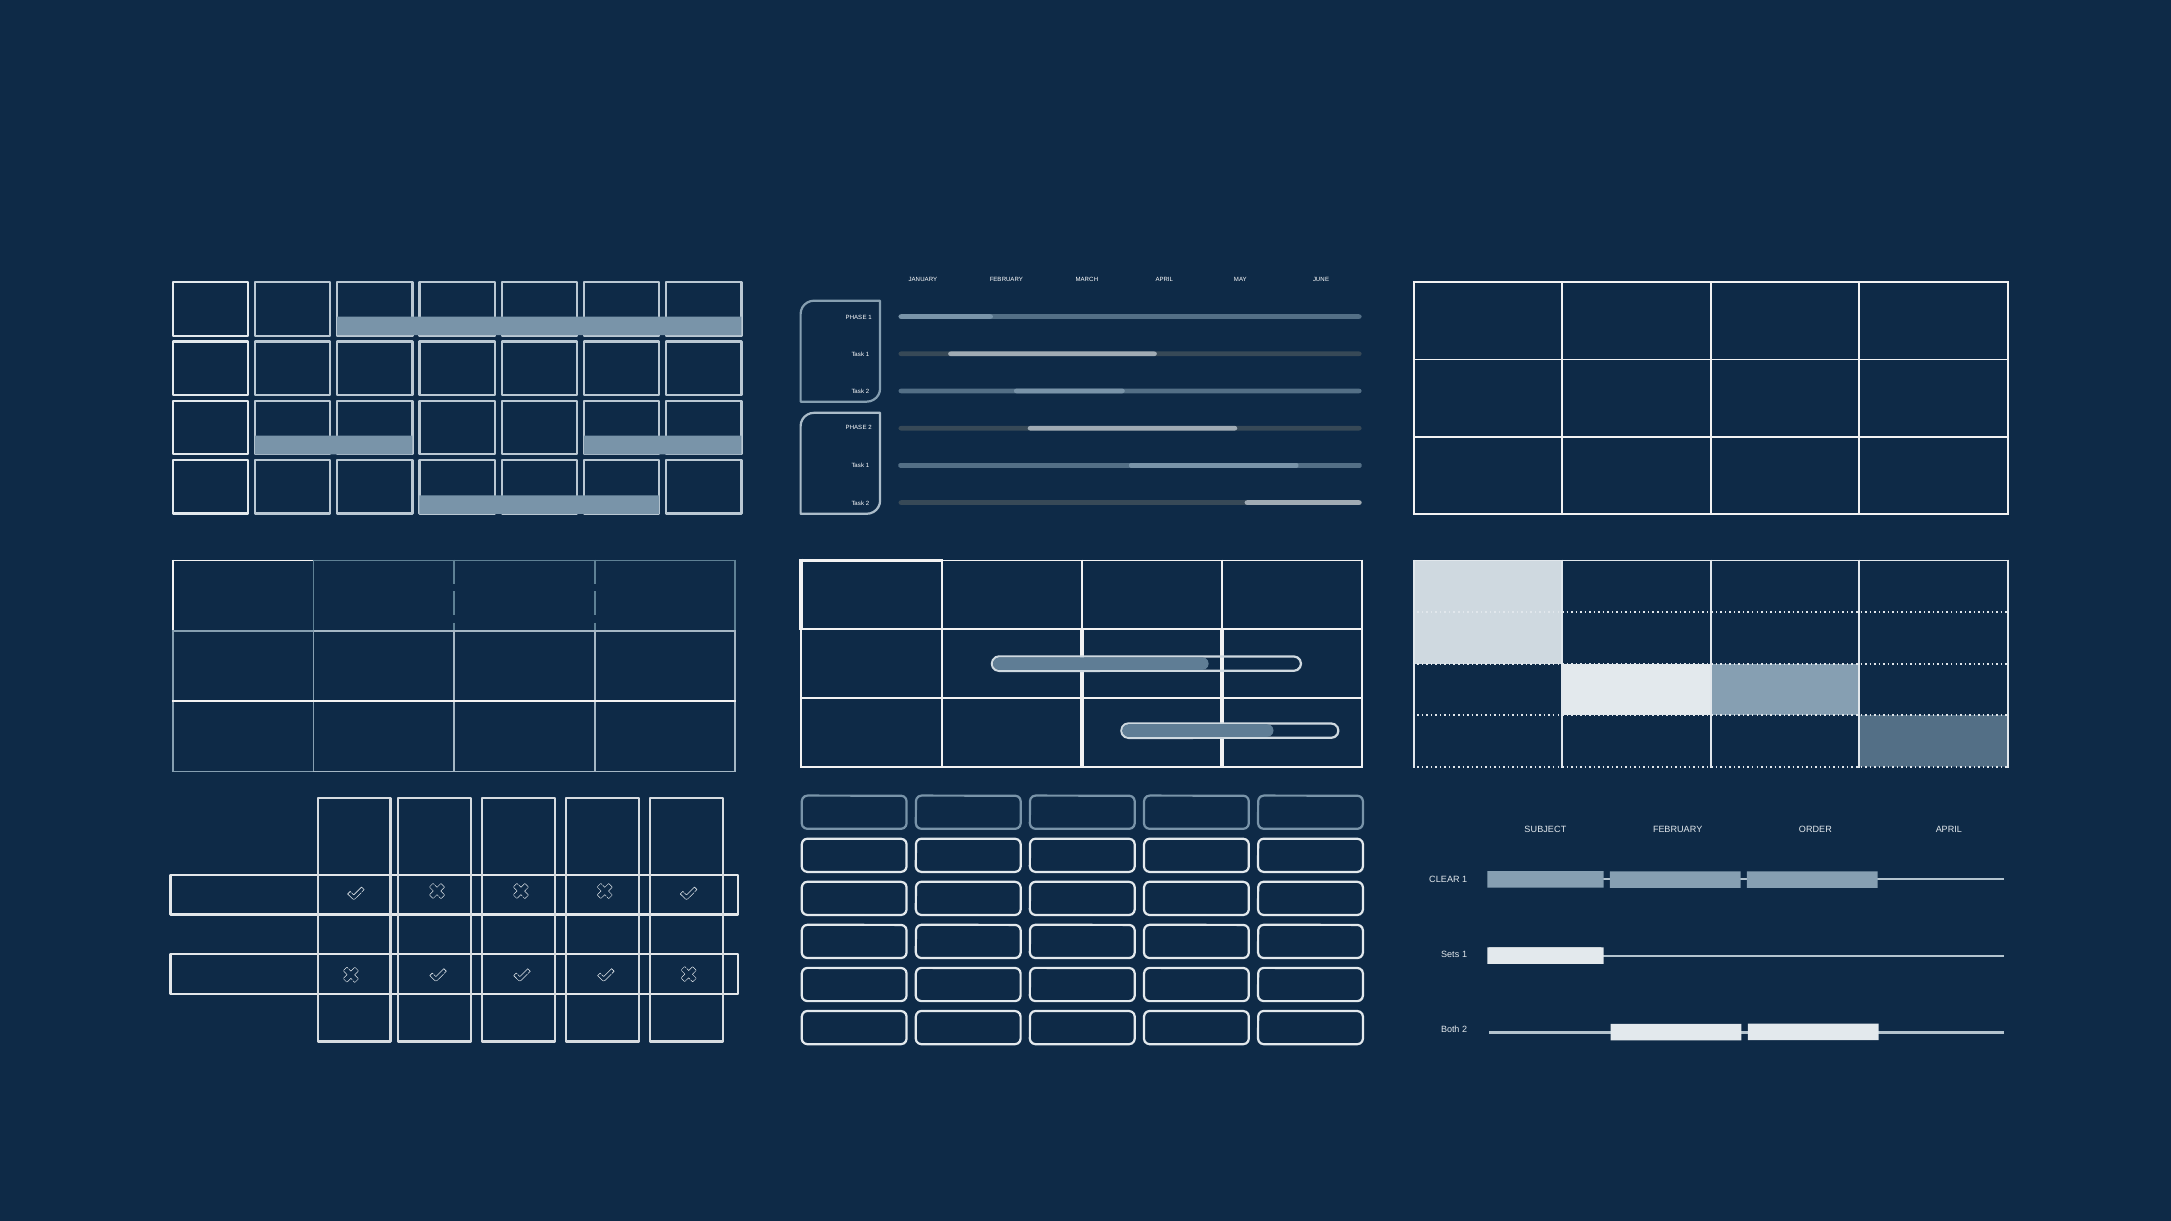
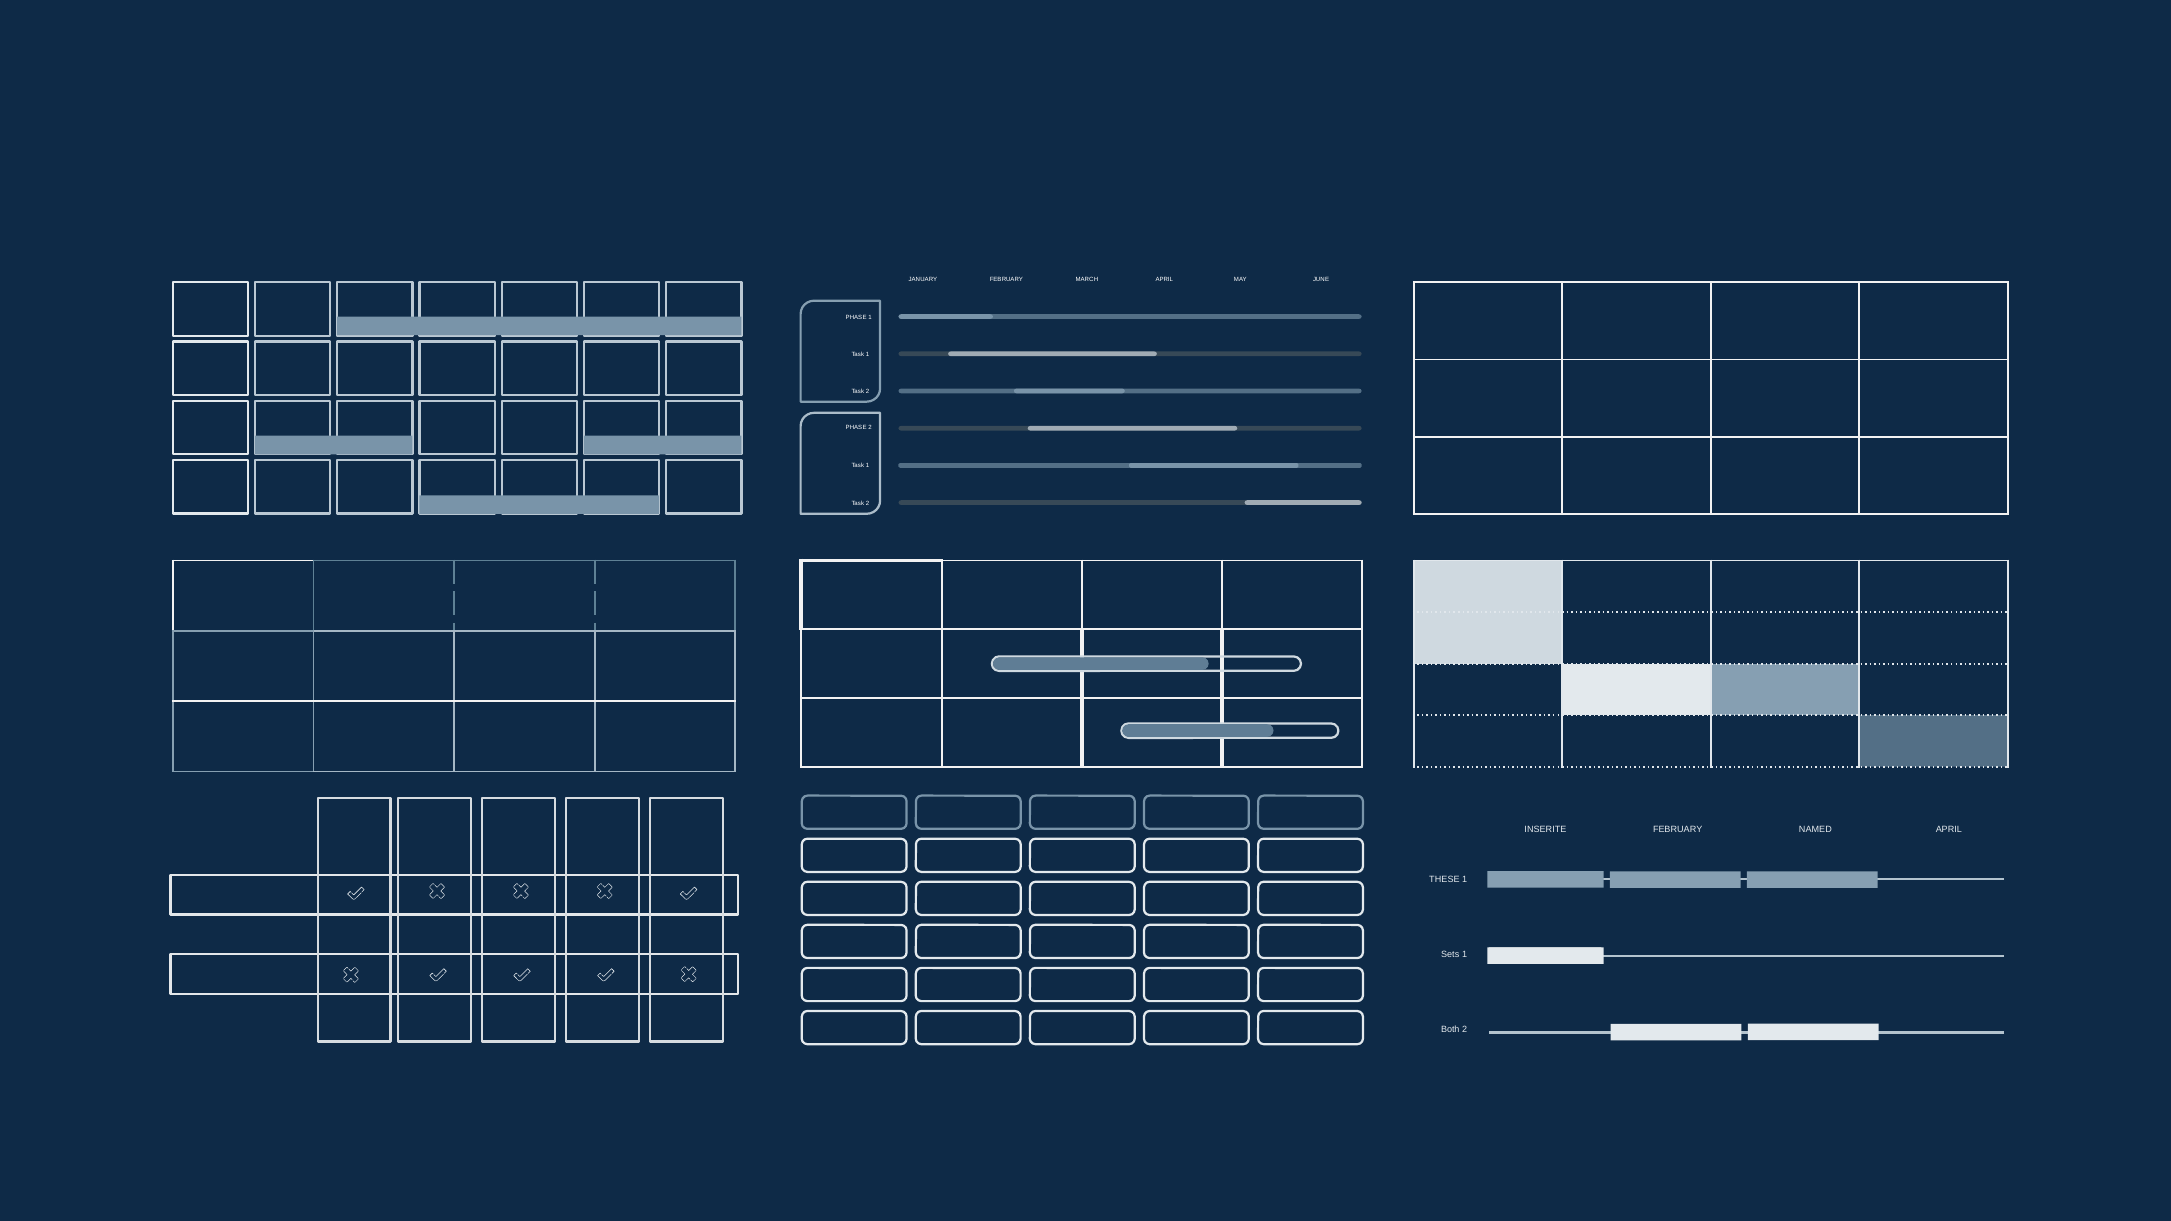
SUBJECT: SUBJECT -> INSERITE (1545, 830)
ORDER: ORDER -> NAMED (1815, 830)
CLEAR: CLEAR -> THESE (1444, 880)
